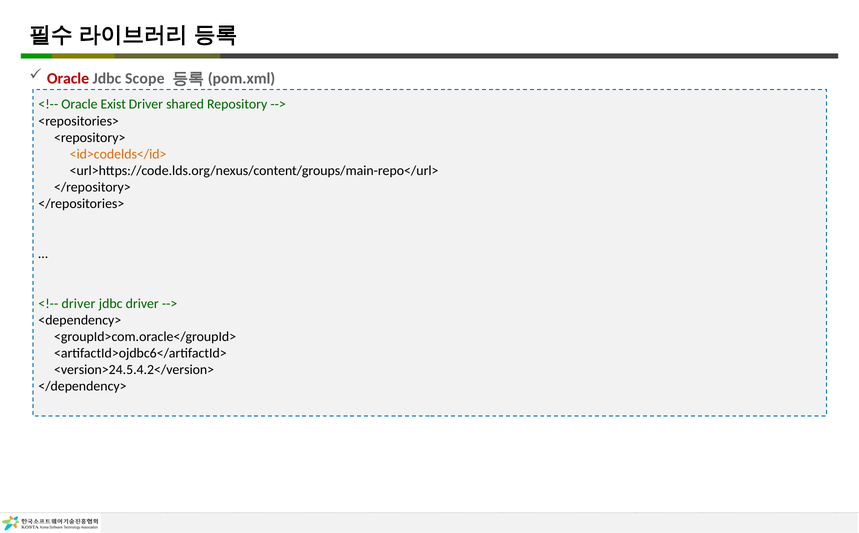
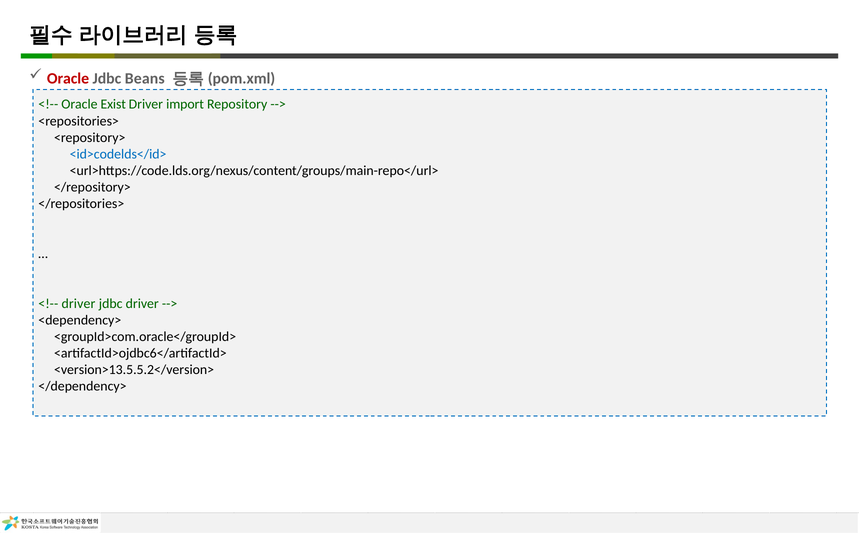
Scope: Scope -> Beans (145, 78)
shared: shared -> import (185, 104)
<id>codelds</id> colour: orange -> blue (118, 154)
<version>24.5.4.2</version>: <version>24.5.4.2</version> -> <version>13.5.5.2</version> (134, 370)
